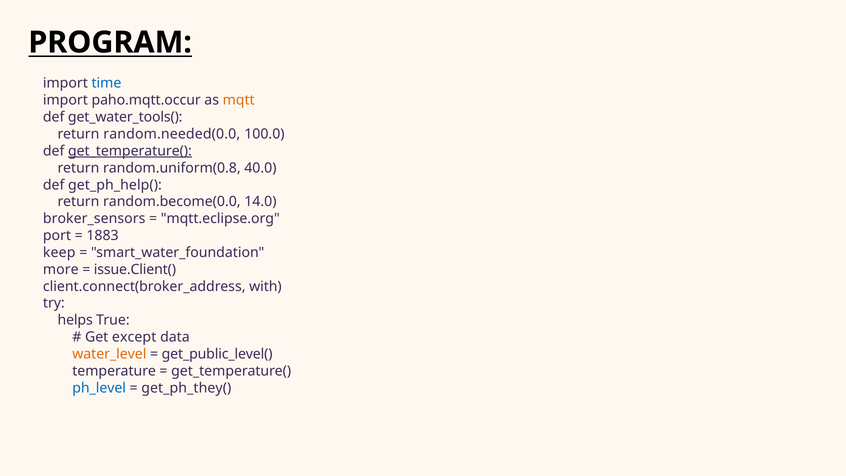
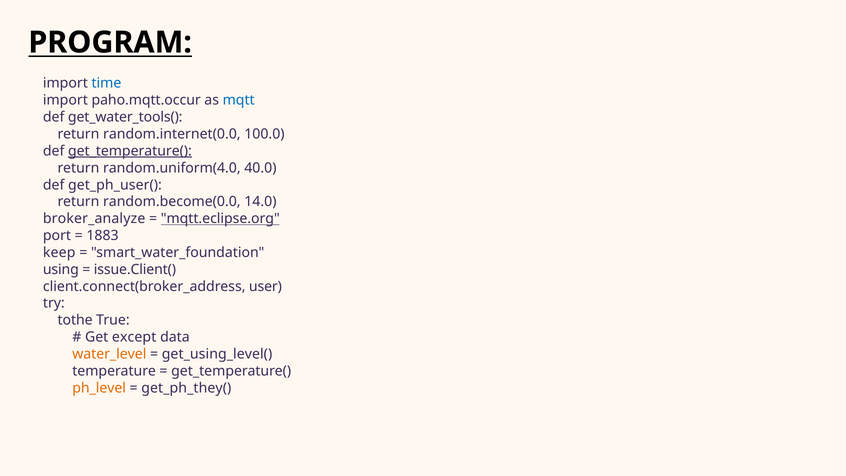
mqtt colour: orange -> blue (239, 100)
random.needed(0.0: random.needed(0.0 -> random.internet(0.0 (172, 134)
random.uniform(0.8: random.uniform(0.8 -> random.uniform(4.0 (172, 168)
get_ph_help(: get_ph_help( -> get_ph_user( (115, 185)
broker_sensors: broker_sensors -> broker_analyze (94, 219)
mqtt.eclipse.org underline: none -> present (220, 219)
more: more -> using (61, 269)
with: with -> user (265, 286)
helps: helps -> tothe (75, 320)
get_public_level(: get_public_level( -> get_using_level( (217, 354)
ph_level colour: blue -> orange (99, 388)
